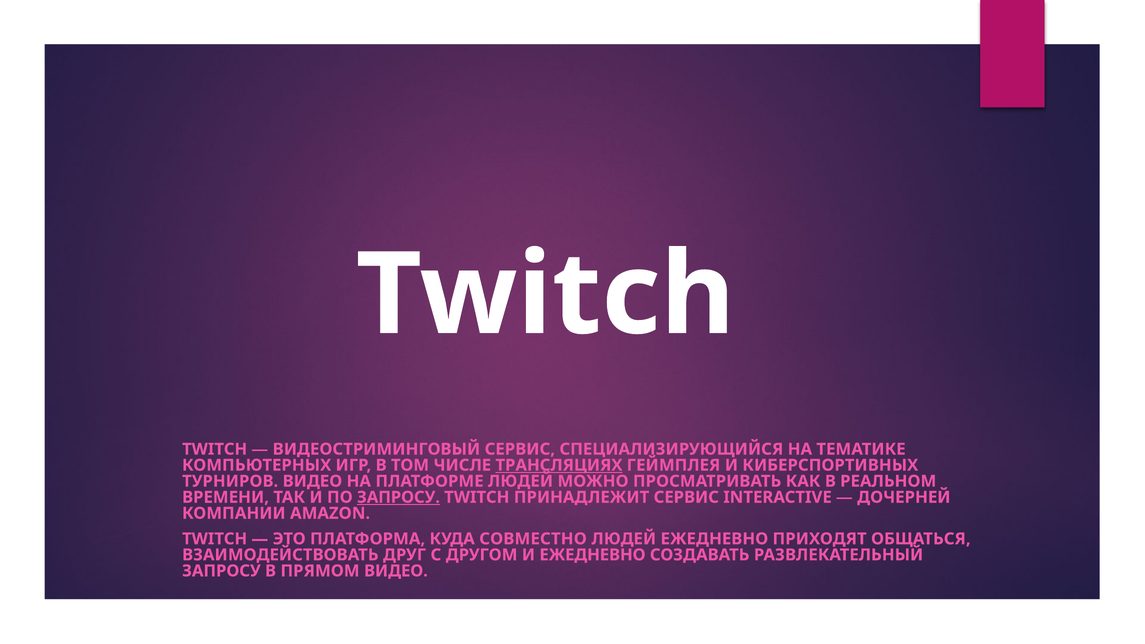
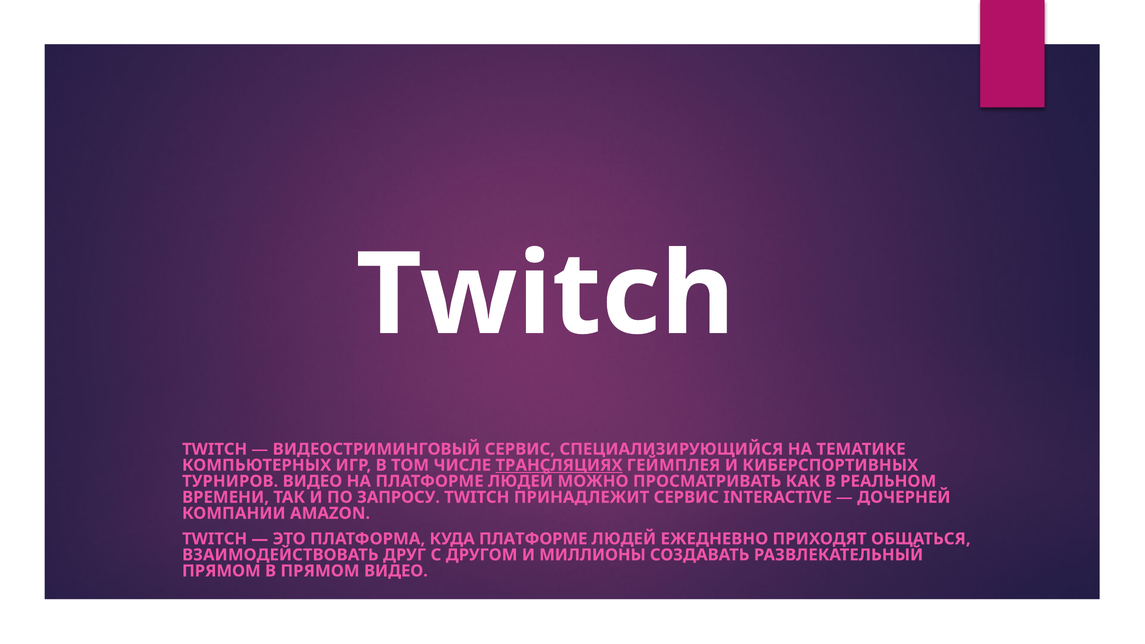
ЗАПРОСУ underline: present -> none (398, 497)
КУДА СОВМЕСТНО: СОВМЕСТНО -> ПЛАТФОРМЕ (533, 539)
И ЕЖЕДНЕВНО: ЕЖЕДНЕВНО -> МИЛЛИОНЫ (592, 555)
ЗАПРОСУ: ЗАПРОСУ -> ПРЯМОМ (221, 571)
